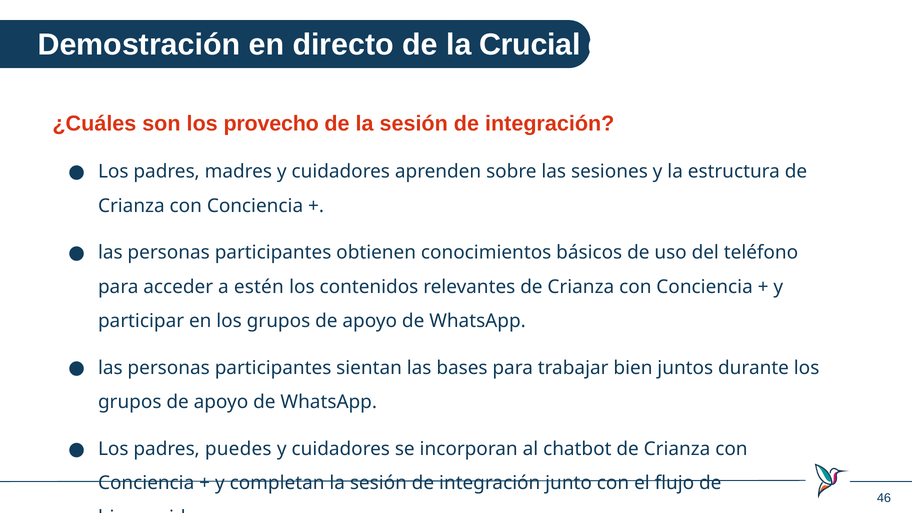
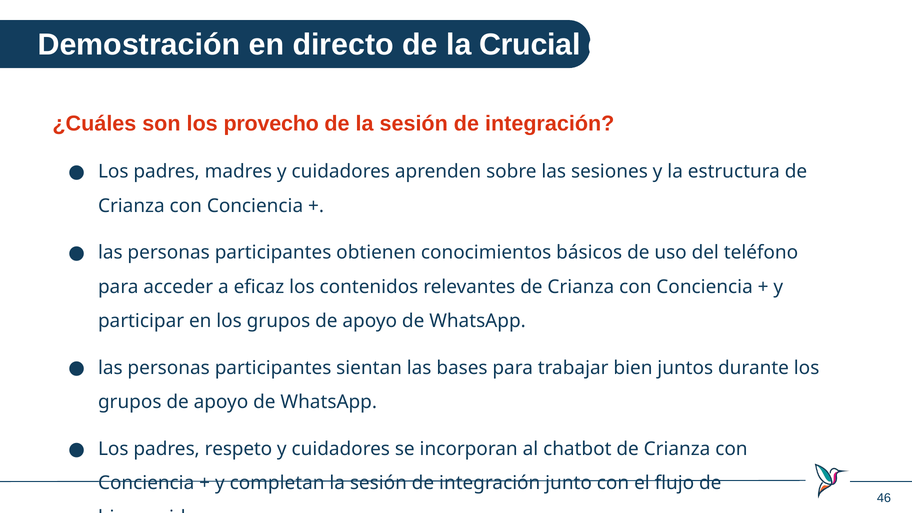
estén: estén -> eficaz (259, 287)
puedes: puedes -> respeto (238, 449)
